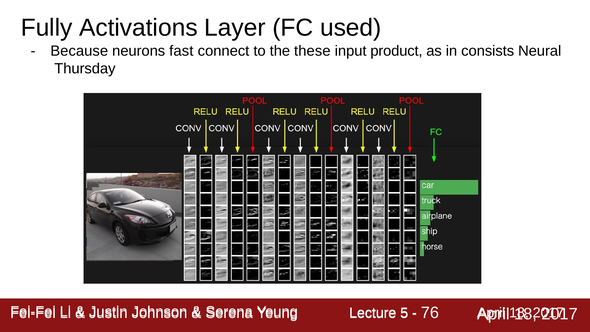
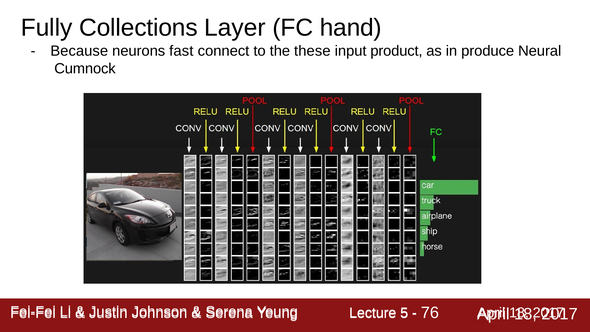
Activations: Activations -> Collections (138, 28)
used: used -> hand (351, 28)
consists: consists -> produce (488, 51)
Thursday: Thursday -> Cumnock (85, 69)
